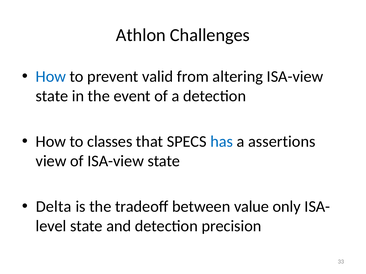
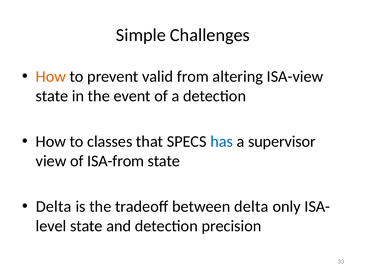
Athlon: Athlon -> Simple (141, 35)
How colour: blue -> orange (51, 77)
assertions: assertions -> supervisor (282, 142)
of ISA-view: ISA-view -> ISA-from (116, 161)
between value: value -> delta (251, 207)
